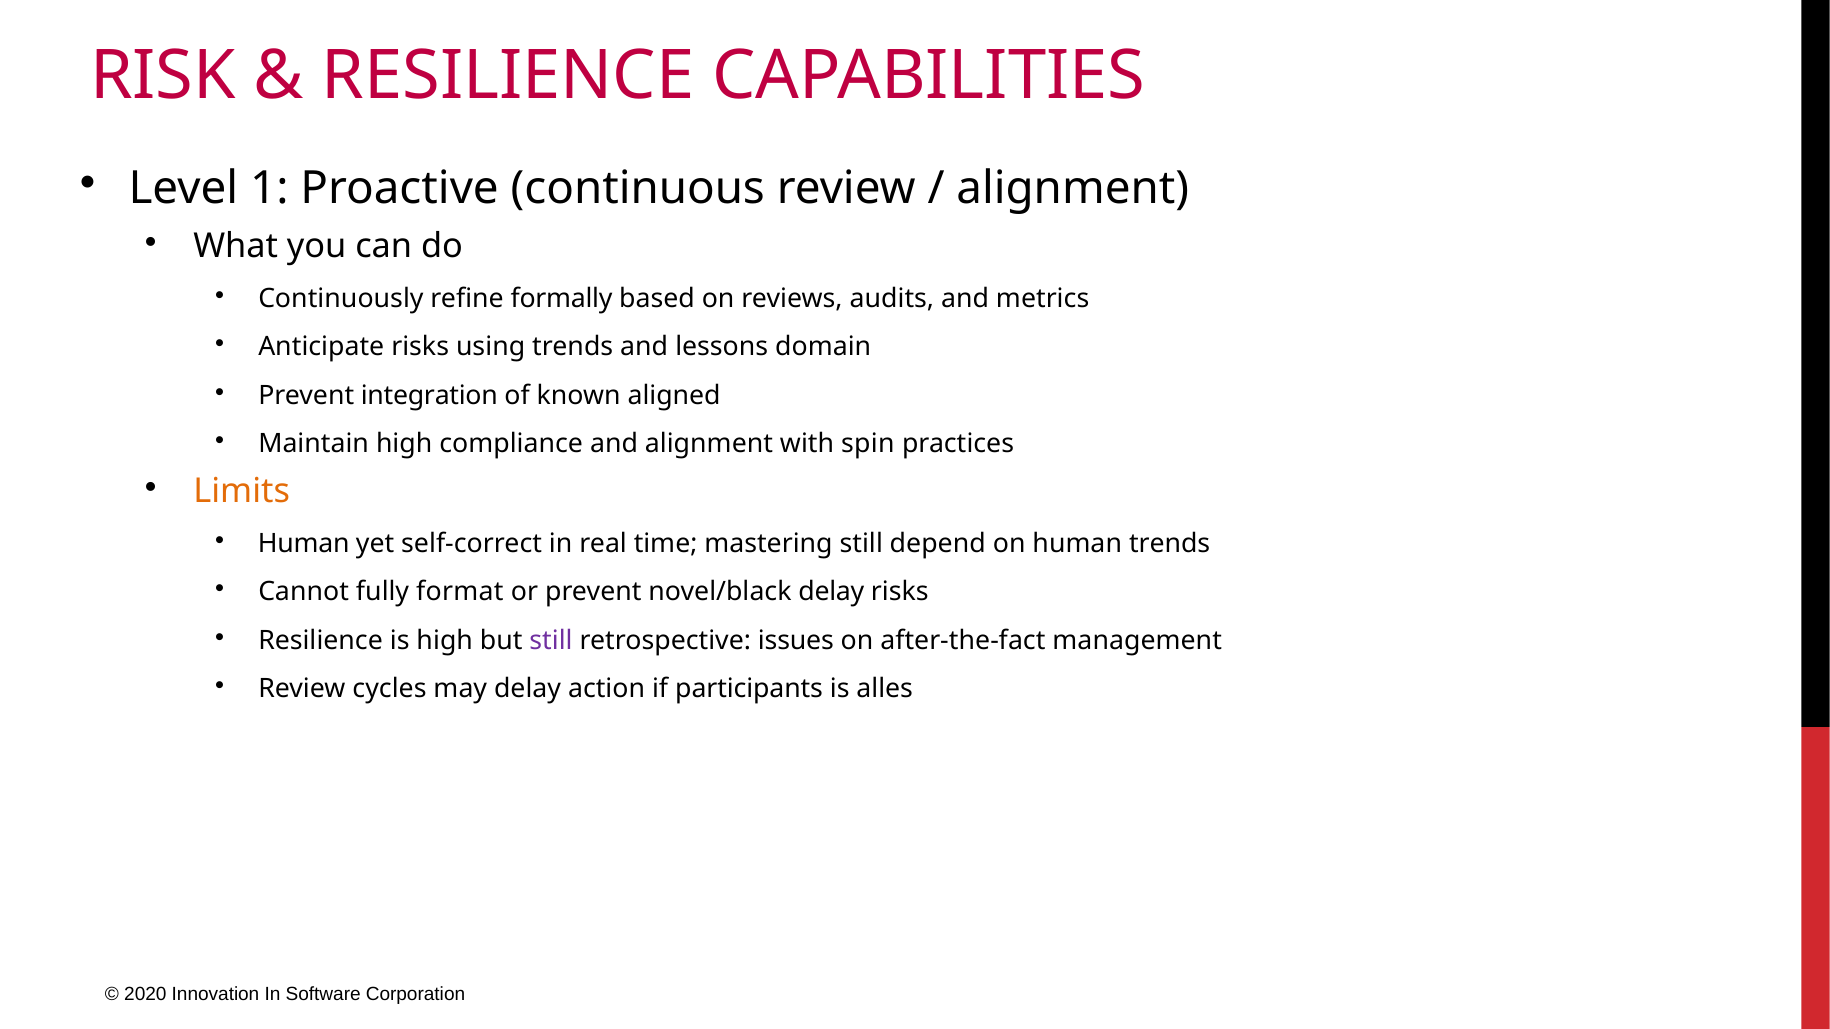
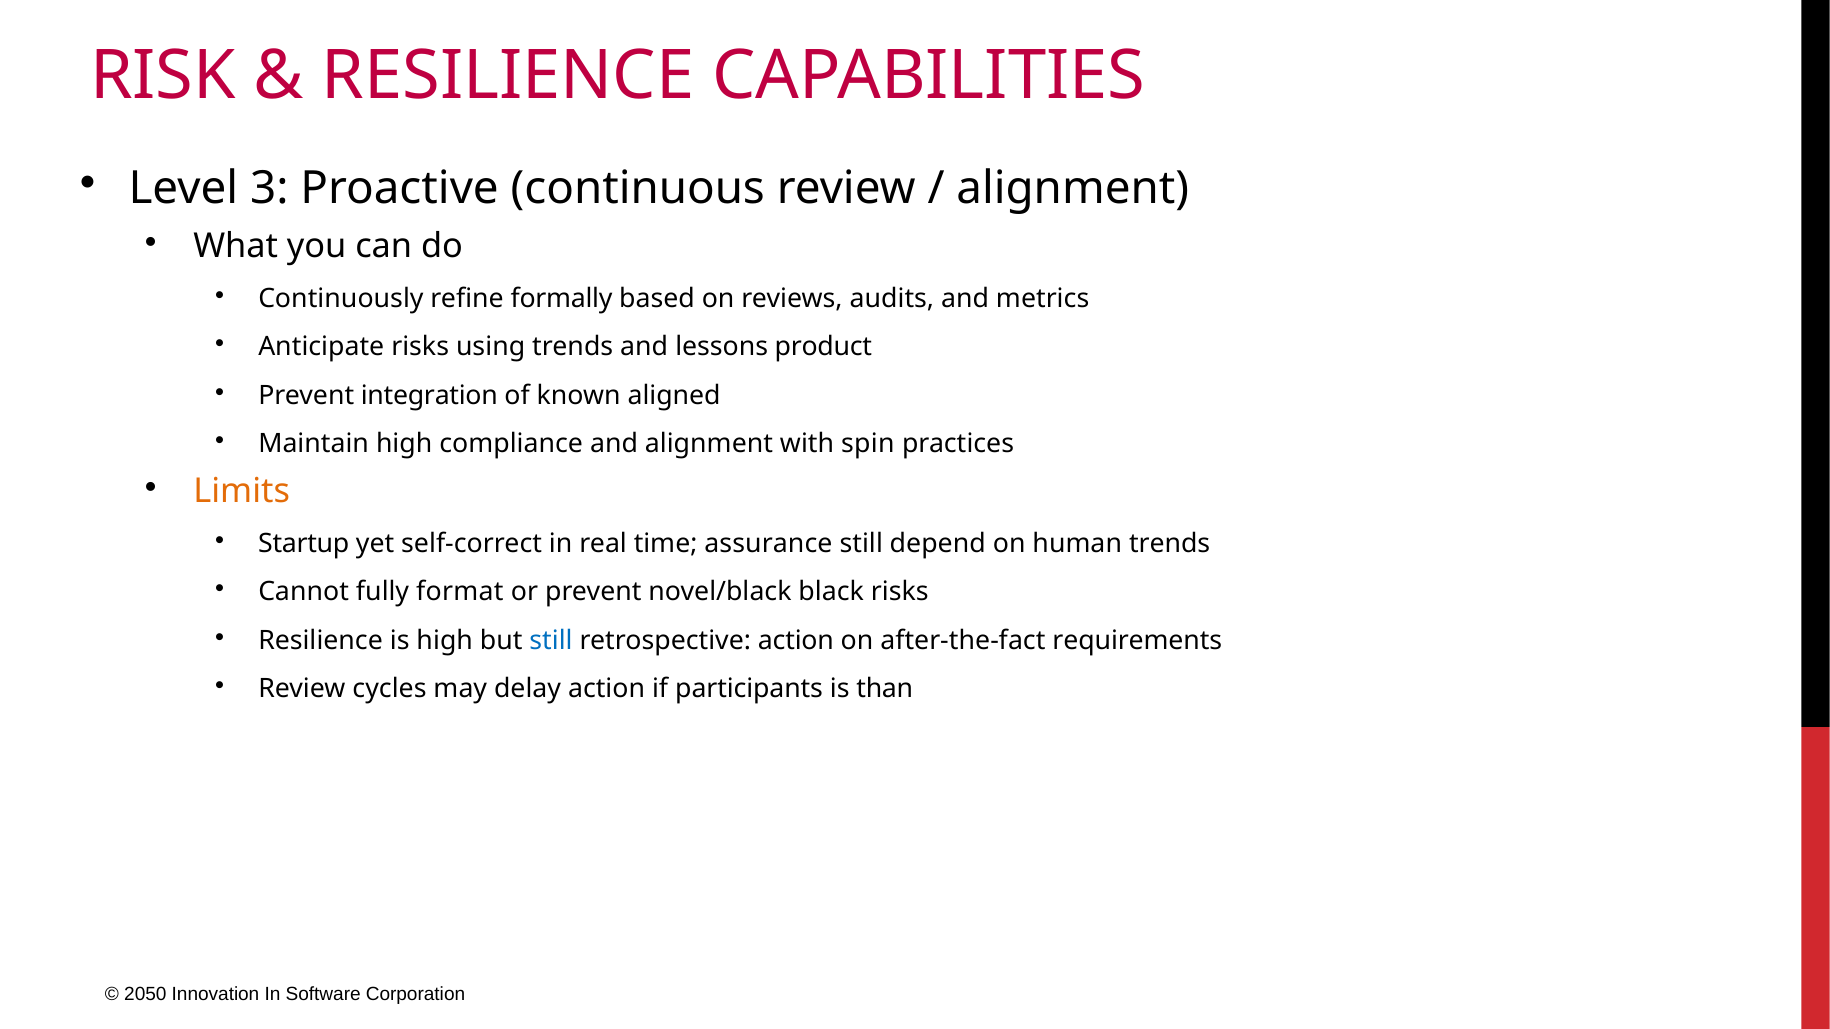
1: 1 -> 3 (269, 188)
domain: domain -> product (823, 347)
Human: Human -> Startup (304, 544)
mastering: mastering -> assurance (768, 544)
novel/black delay: delay -> black (831, 592)
still colour: purple -> blue (551, 641)
retrospective issues: issues -> action (796, 641)
management: management -> requirements (1137, 641)
alles: alles -> than (885, 689)
2020: 2020 -> 2050 (145, 994)
